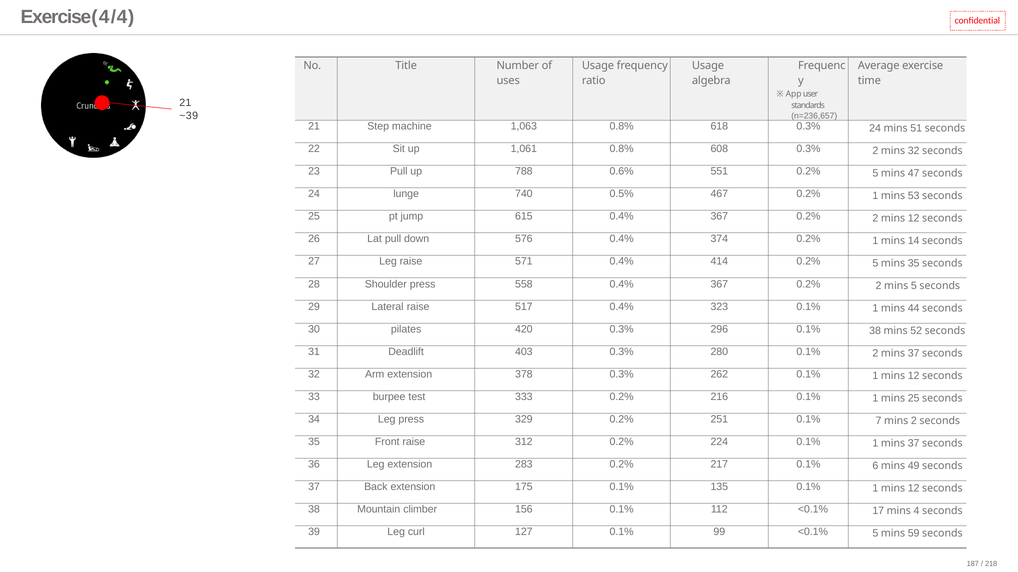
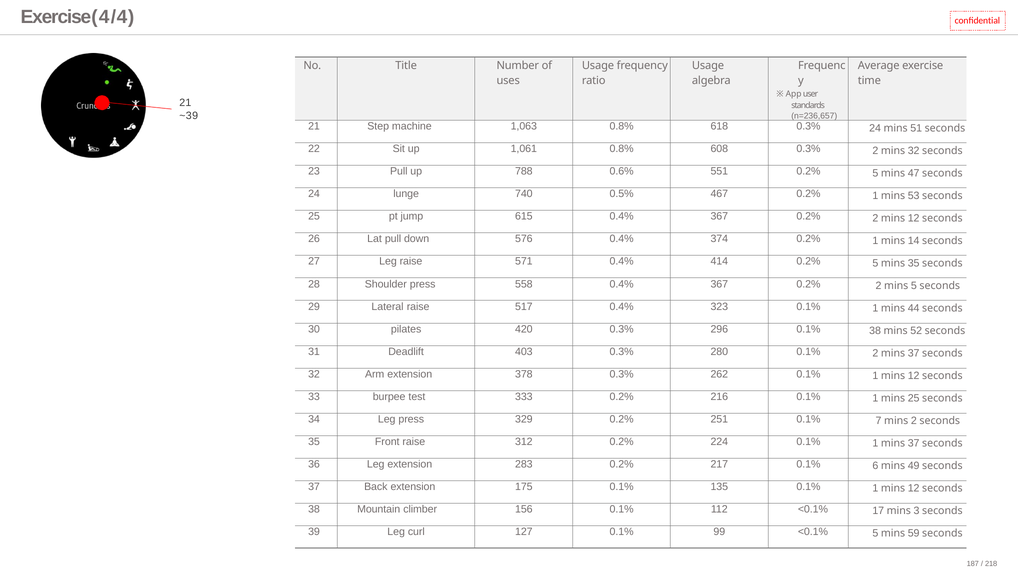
4: 4 -> 3 (916, 512)
